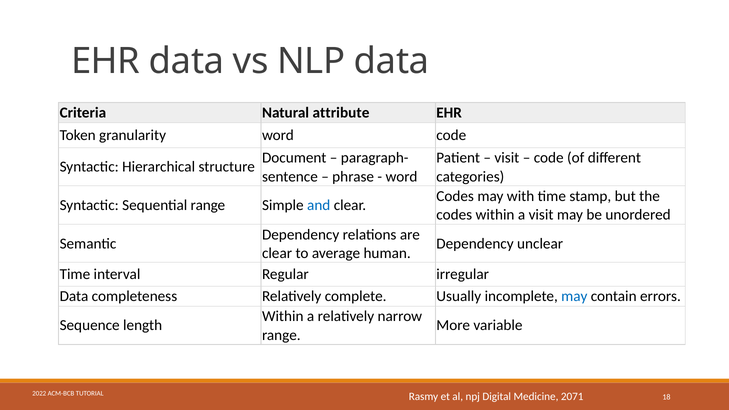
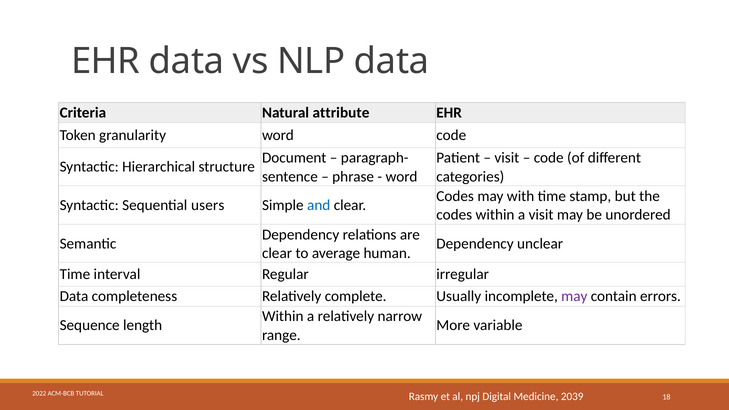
Sequential range: range -> users (208, 205)
may colour: blue -> purple (574, 296)
2071: 2071 -> 2039 (572, 397)
